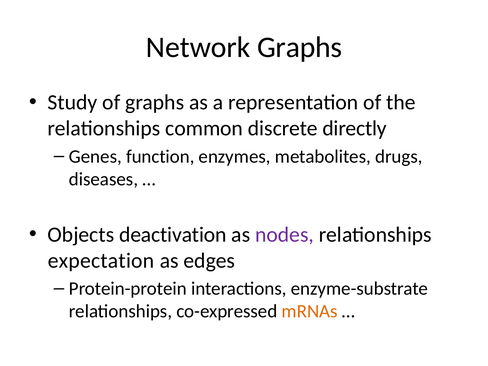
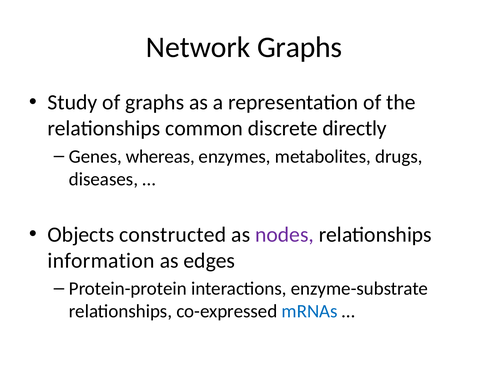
function: function -> whereas (160, 156)
deactivation: deactivation -> constructed (173, 235)
expectation: expectation -> information (101, 261)
mRNAs colour: orange -> blue (310, 311)
